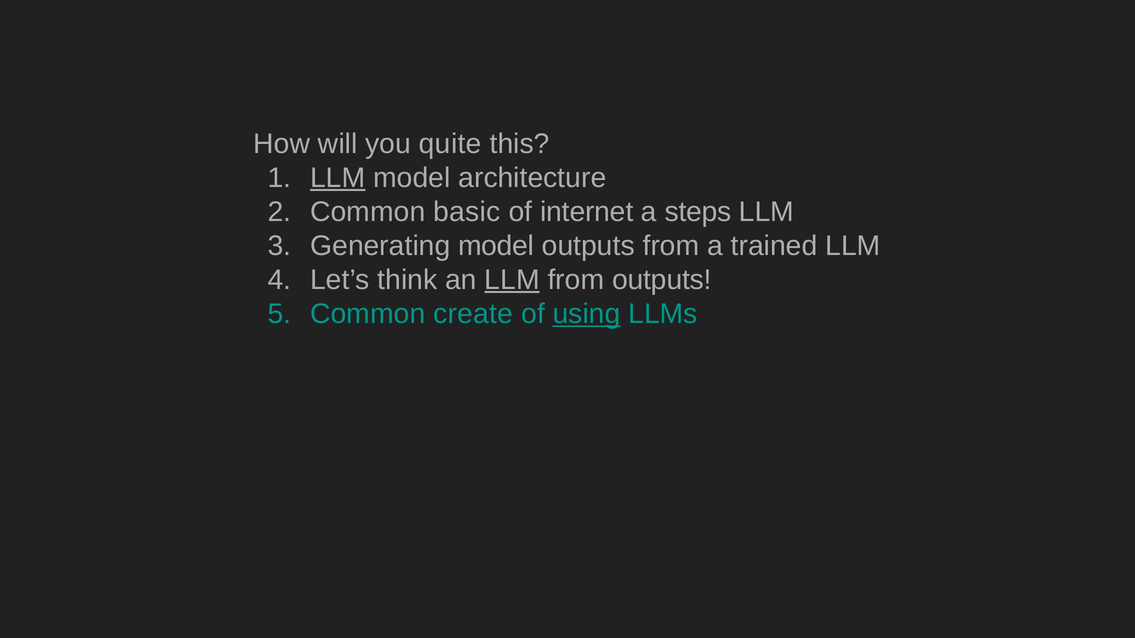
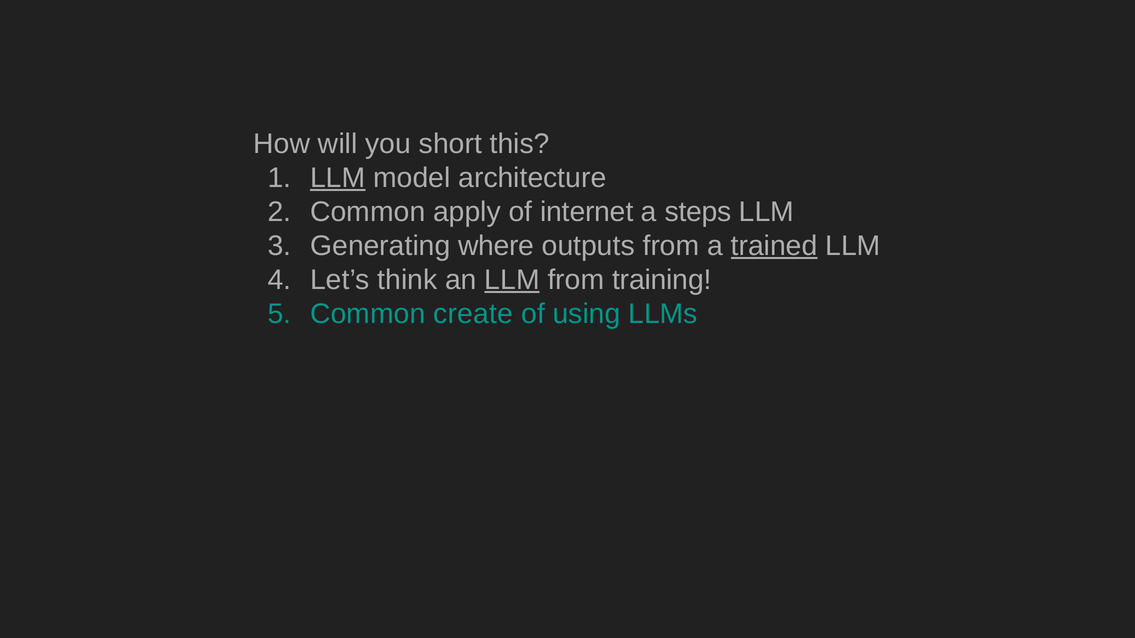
quite: quite -> short (450, 144)
basic: basic -> apply (467, 212)
Generating model: model -> where (496, 246)
trained underline: none -> present (774, 246)
from outputs: outputs -> training (662, 280)
using underline: present -> none (587, 314)
